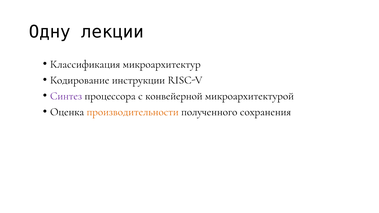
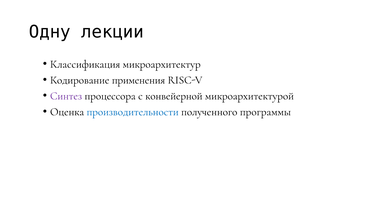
инструкции: инструкции -> применения (138, 80)
производительности colour: orange -> blue (133, 112)
сохранения: сохранения -> программы (265, 112)
